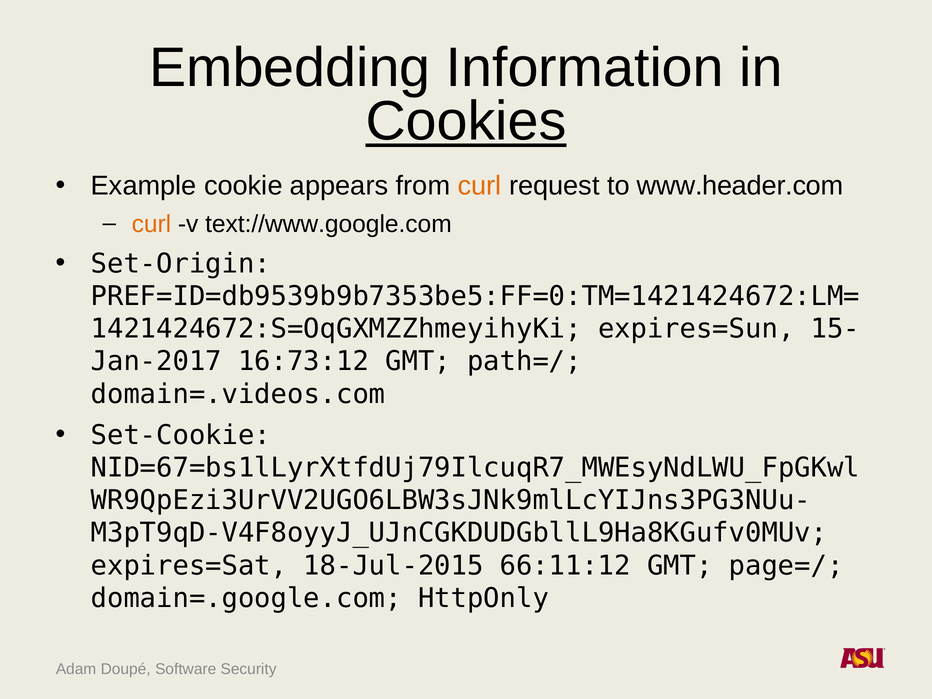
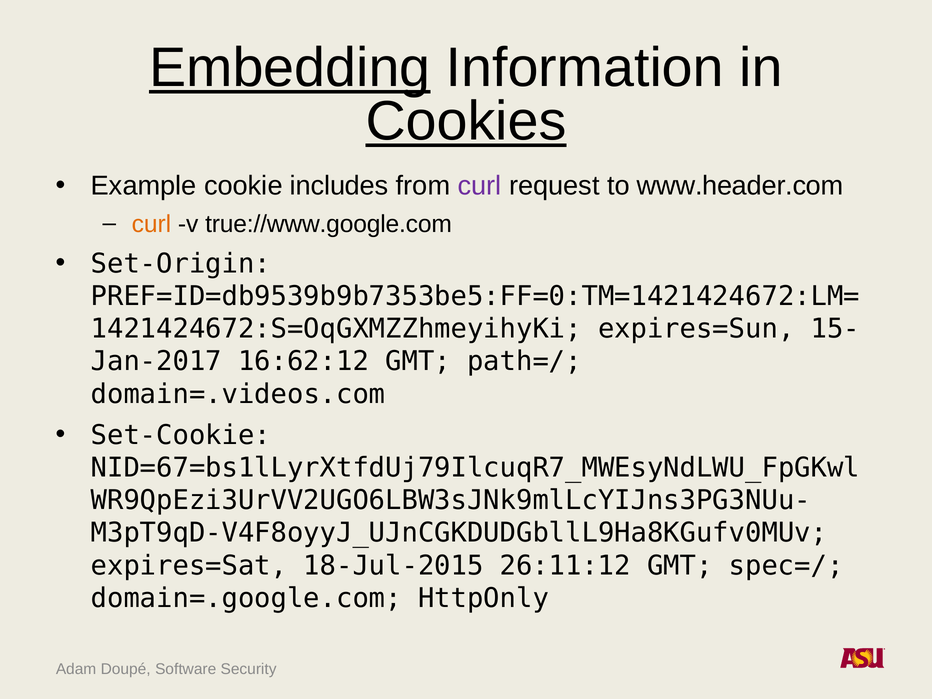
Embedding underline: none -> present (290, 68)
appears: appears -> includes (339, 186)
curl colour: orange -> purple (480, 186)
text://www.google.com: text://www.google.com -> true://www.google.com (329, 224)
16:73:12: 16:73:12 -> 16:62:12 (304, 362)
66:11:12: 66:11:12 -> 26:11:12 (565, 566)
page=/: page=/ -> spec=/ (786, 566)
